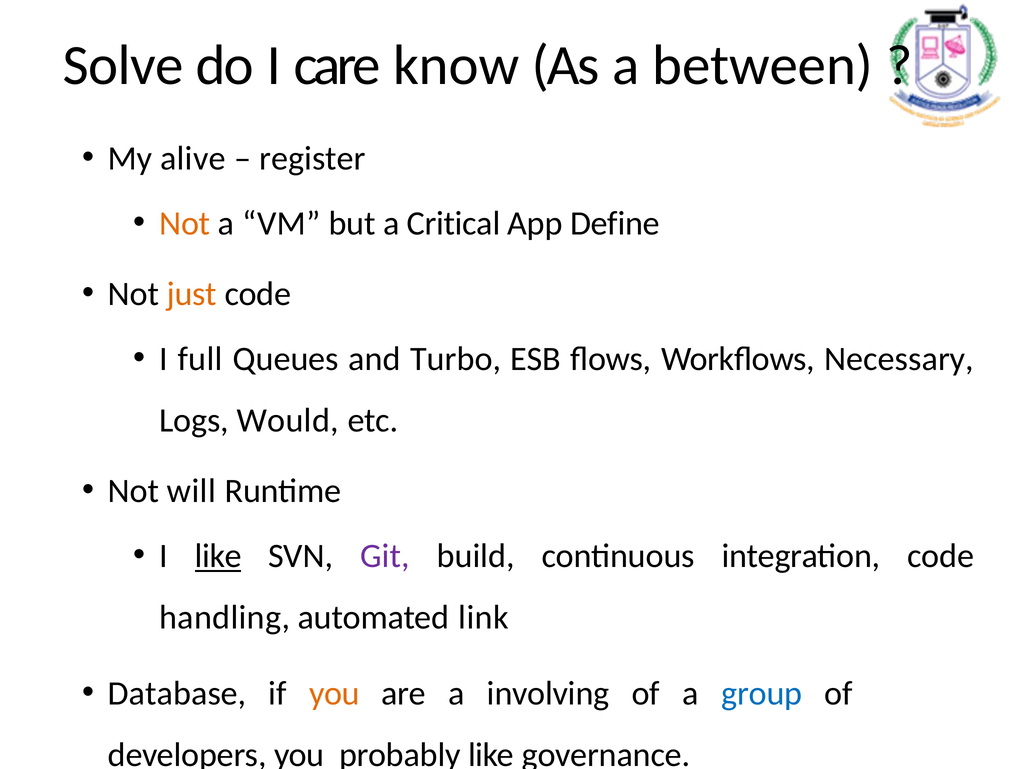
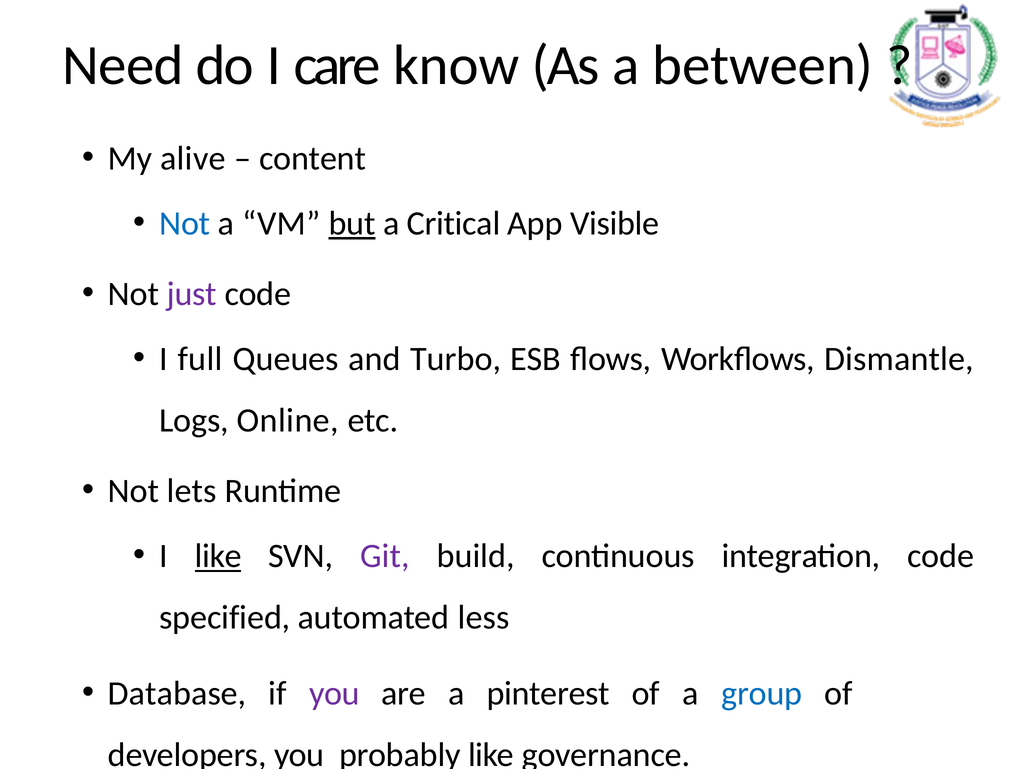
Solve: Solve -> Need (123, 66)
register: register -> content (313, 158)
Not colour: orange -> blue (185, 223)
but underline: none -> present (352, 223)
Define: Define -> Visible (615, 223)
just colour: orange -> purple (192, 294)
Necessary: Necessary -> Dismantle (899, 359)
Would: Would -> Online (288, 420)
will: will -> lets (192, 491)
handling: handling -> specified (225, 617)
link: link -> less (484, 617)
you colour: orange -> purple (334, 693)
involving: involving -> pinterest (548, 693)
